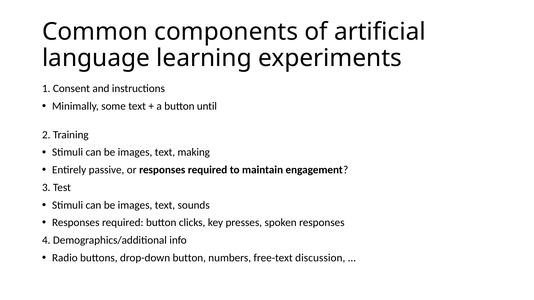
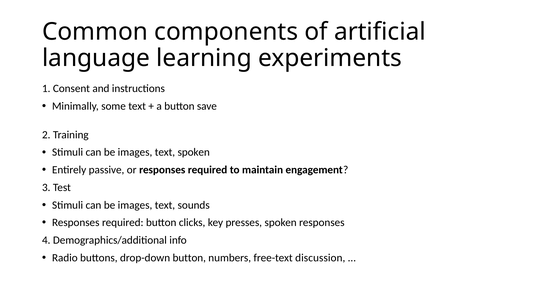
until: until -> save (207, 106)
text making: making -> spoken (194, 153)
